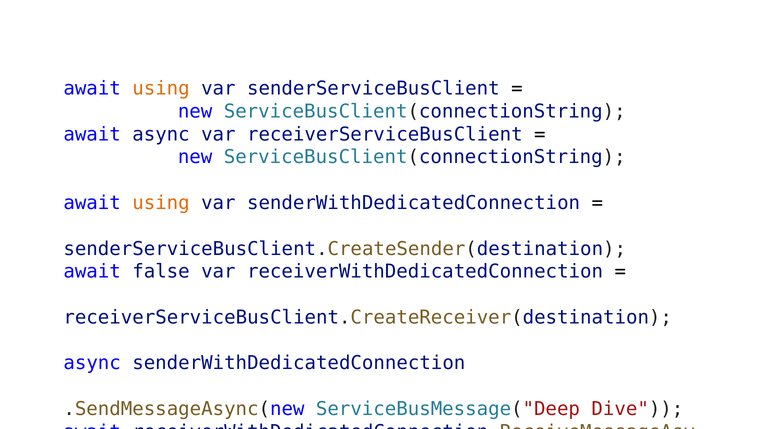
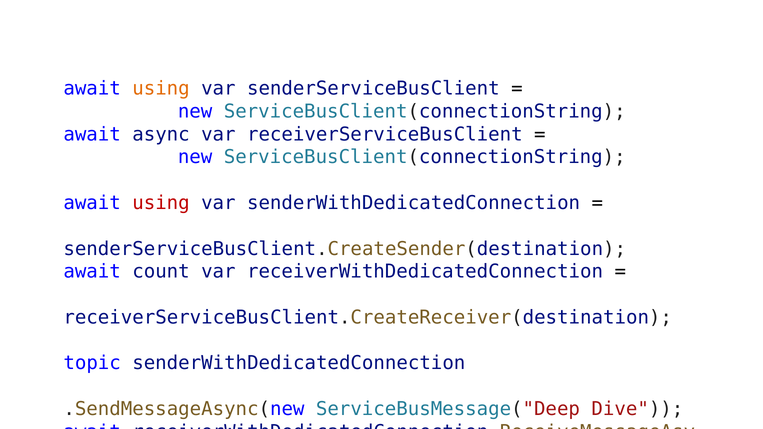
using colour: orange -> red (161, 203)
false: false -> count (161, 272)
async: async -> topic (92, 363)
